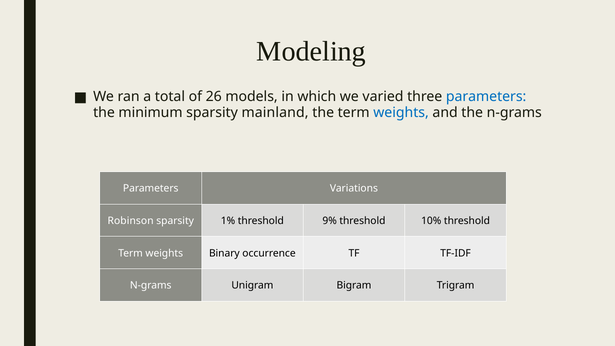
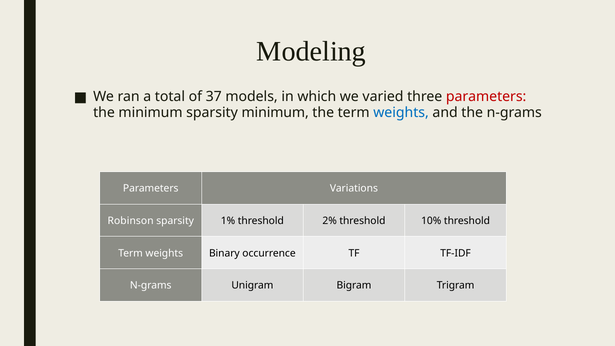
26: 26 -> 37 (214, 97)
parameters colour: blue -> red (486, 97)
sparsity mainland: mainland -> minimum (275, 113)
9%: 9% -> 2% (330, 221)
